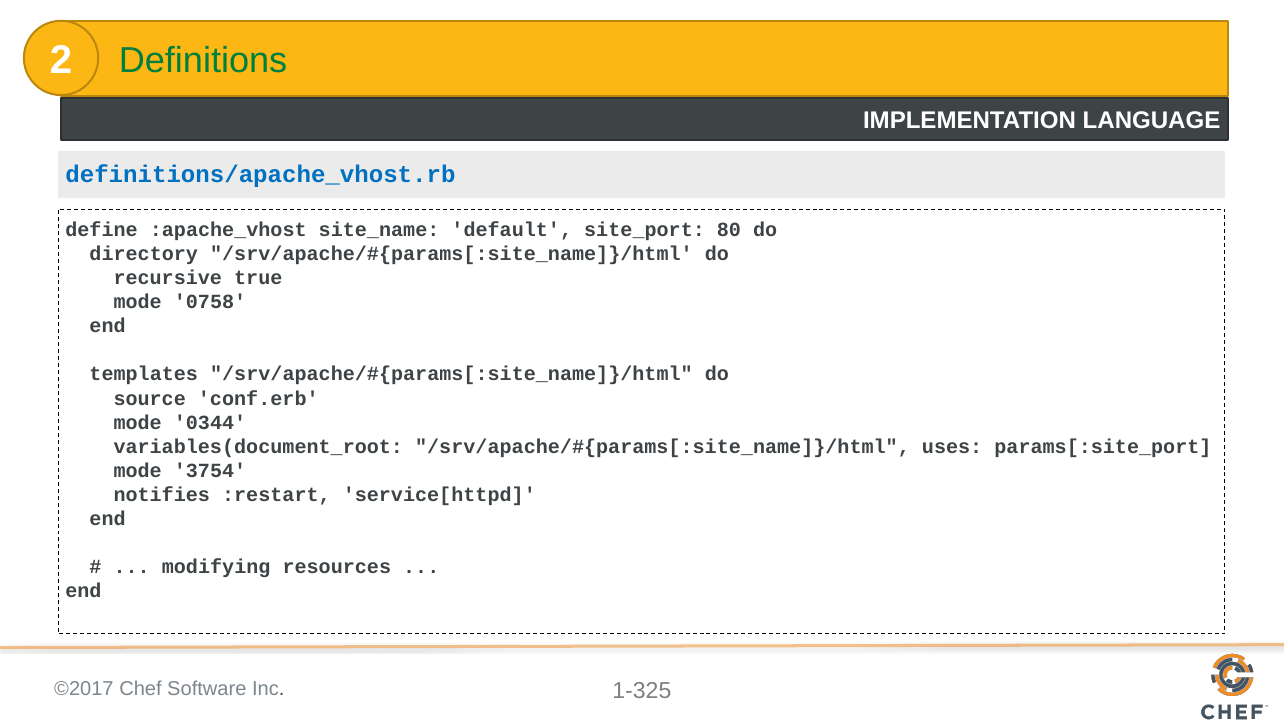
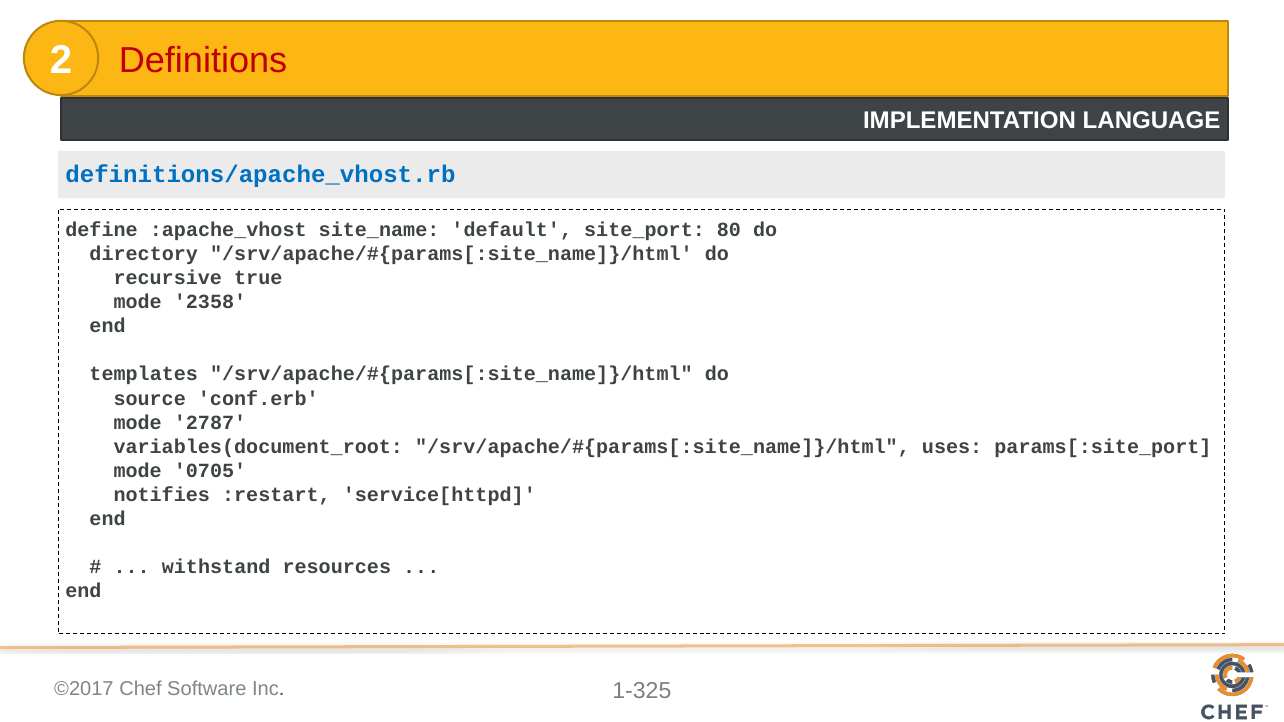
Definitions colour: green -> red (203, 61)
0758: 0758 -> 2358 (210, 302)
0344: 0344 -> 2787 (210, 423)
3754: 3754 -> 0705 (210, 471)
modifying: modifying -> withstand (216, 567)
